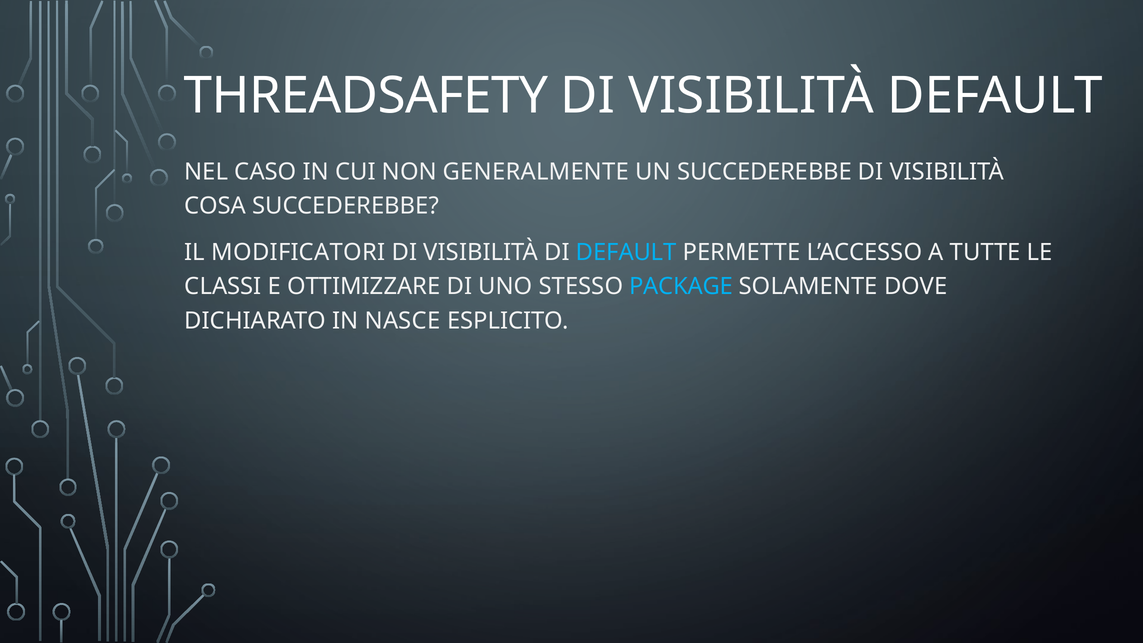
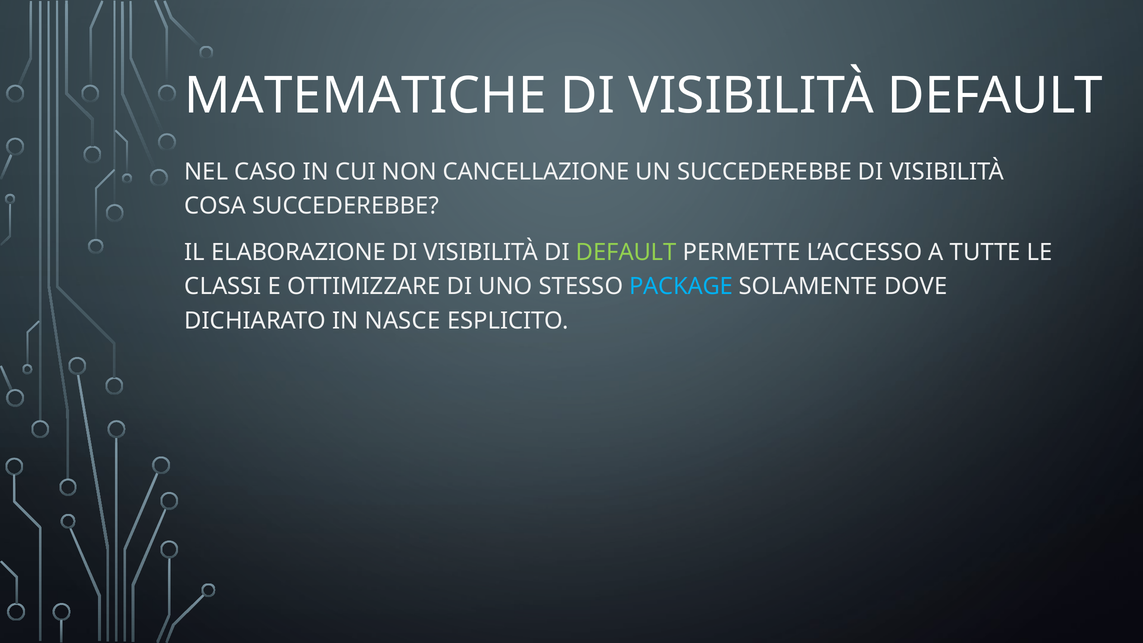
THREADSAFETY: THREADSAFETY -> MATEMATICHE (366, 96)
GENERALMENTE: GENERALMENTE -> CANCELLAZIONE (536, 172)
MODIFICATORI: MODIFICATORI -> ELABORAZIONE (299, 252)
DEFAULT colour: light blue -> light green (626, 252)
